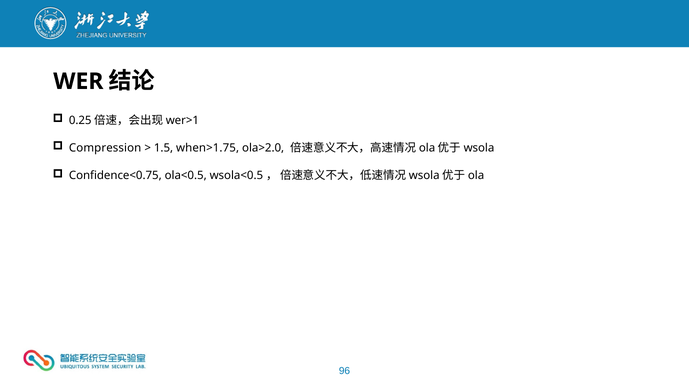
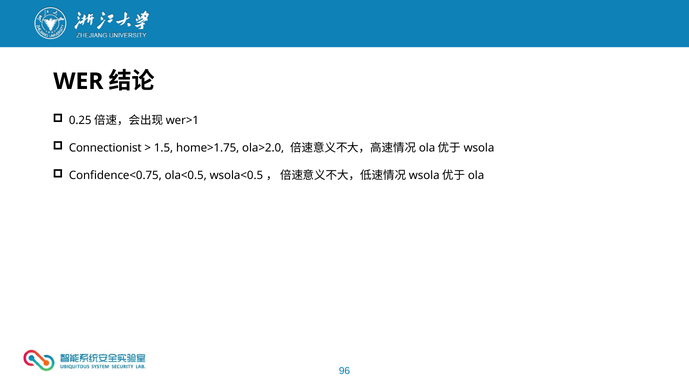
Compression: Compression -> Connectionist (105, 148)
when>1.75: when>1.75 -> home>1.75 (208, 148)
